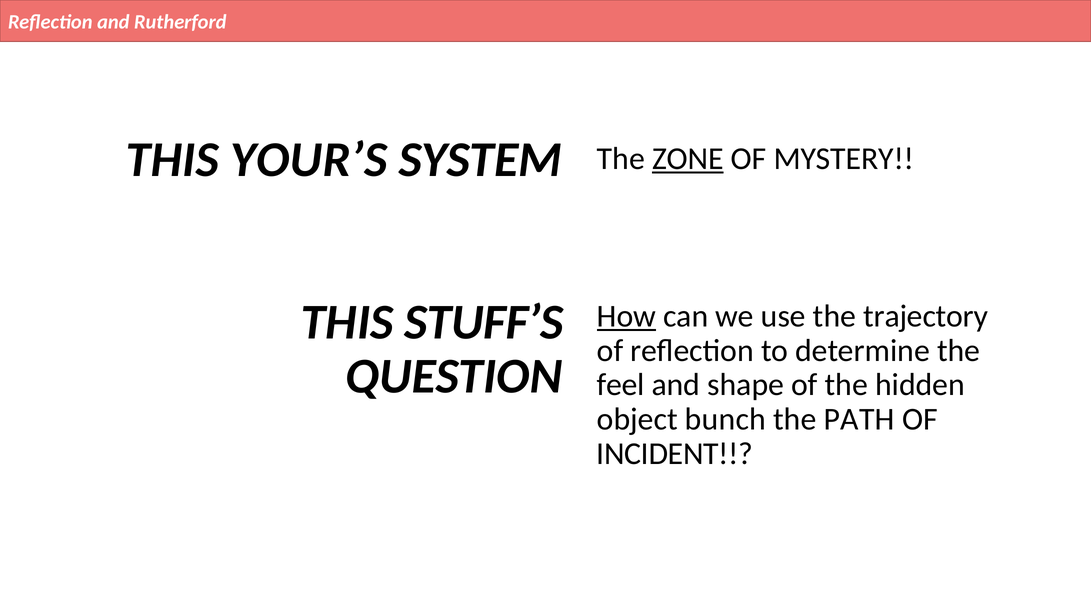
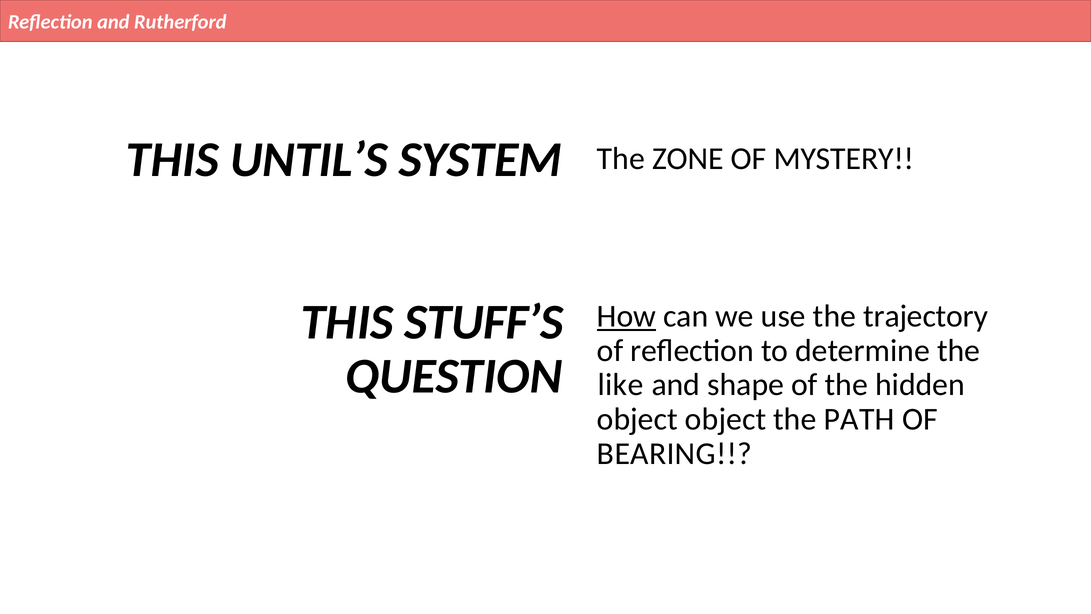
YOUR’S: YOUR’S -> UNTIL’S (309, 160)
ZONE underline: present -> none (688, 159)
feel: feel -> like (620, 385)
object bunch: bunch -> object (726, 419)
INCIDENT: INCIDENT -> BEARING (675, 453)
